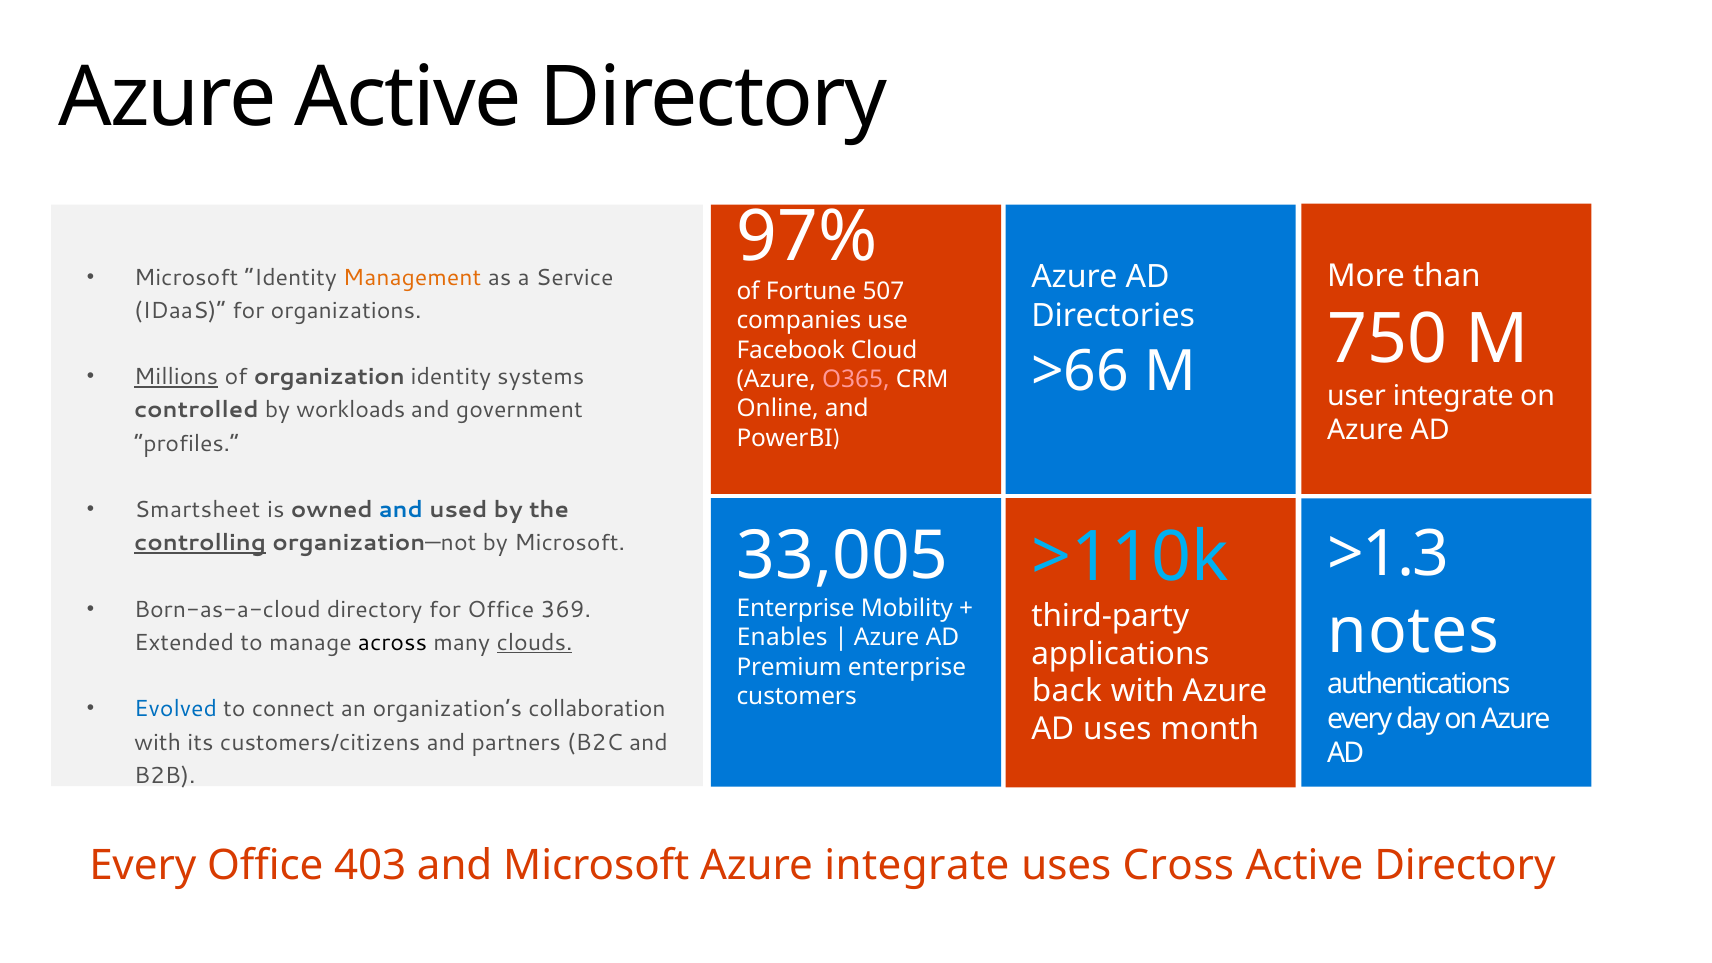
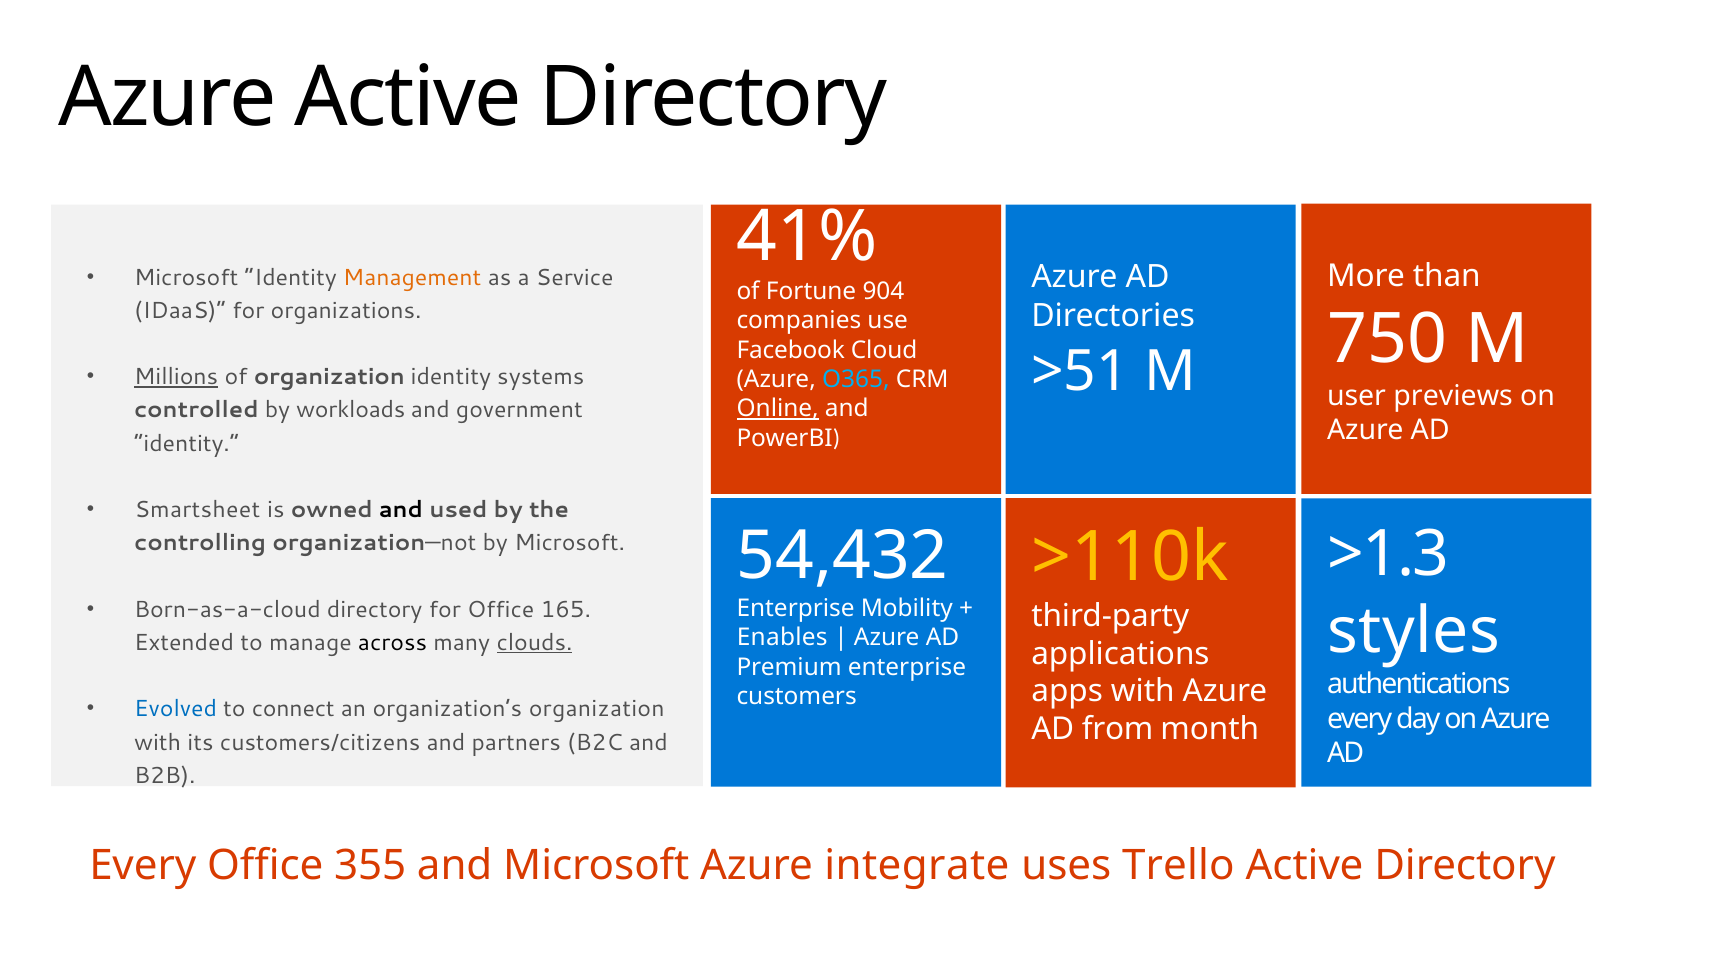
97%: 97% -> 41% (807, 237)
507: 507 -> 904 (883, 291)
>66: >66 -> >51 (1080, 371)
O365 colour: pink -> light blue (856, 379)
user integrate: integrate -> previews (1453, 396)
Online underline: none -> present (778, 409)
profiles: profiles -> identity (187, 444)
and colour: blue -> black (401, 510)
controlling underline: present -> none (200, 543)
33,005: 33,005 -> 54,432 (843, 556)
>110k colour: light blue -> yellow (1130, 558)
369: 369 -> 165 (566, 610)
notes: notes -> styles (1414, 631)
back: back -> apps (1067, 692)
organization’s collaboration: collaboration -> organization (597, 709)
AD uses: uses -> from (1118, 729)
403: 403 -> 355 (370, 865)
Cross: Cross -> Trello (1178, 865)
